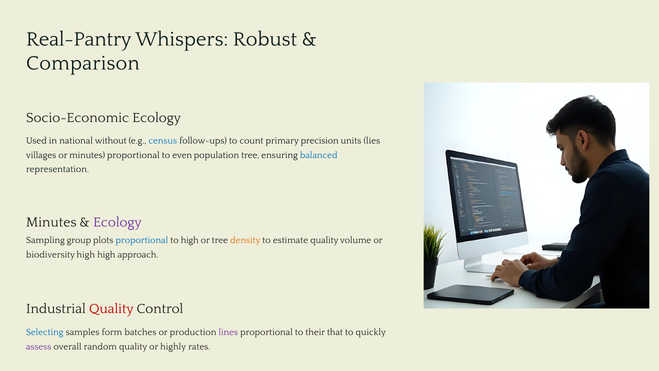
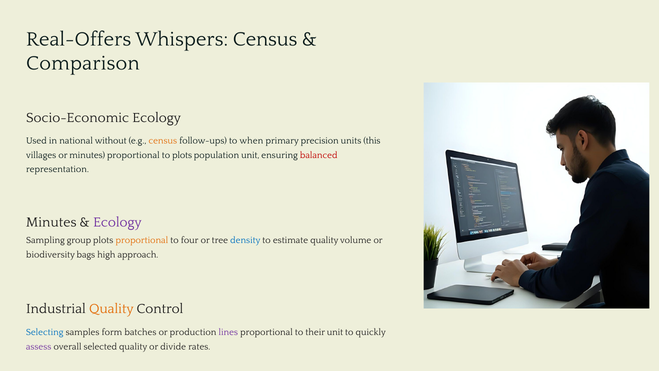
Real-Pantry: Real-Pantry -> Real-Offers (79, 39)
Whispers Robust: Robust -> Census (265, 39)
census colour: blue -> orange (163, 140)
count: count -> when (251, 140)
lies: lies -> this (372, 140)
to even: even -> plots (182, 155)
population tree: tree -> unit (250, 155)
balanced colour: blue -> red (319, 155)
proportional colour: blue -> orange (142, 240)
to high: high -> four (190, 240)
density colour: orange -> blue (245, 240)
biodiversity high: high -> bags (86, 255)
Quality colour: red -> orange (111, 309)
their that: that -> unit (335, 332)
random: random -> selected (100, 346)
highly: highly -> divide (173, 346)
